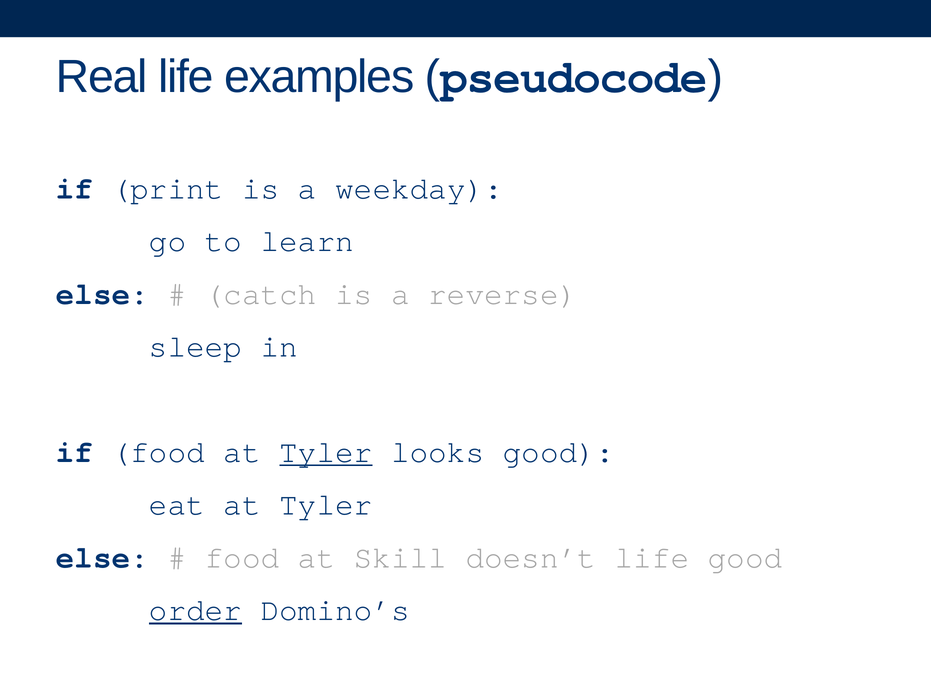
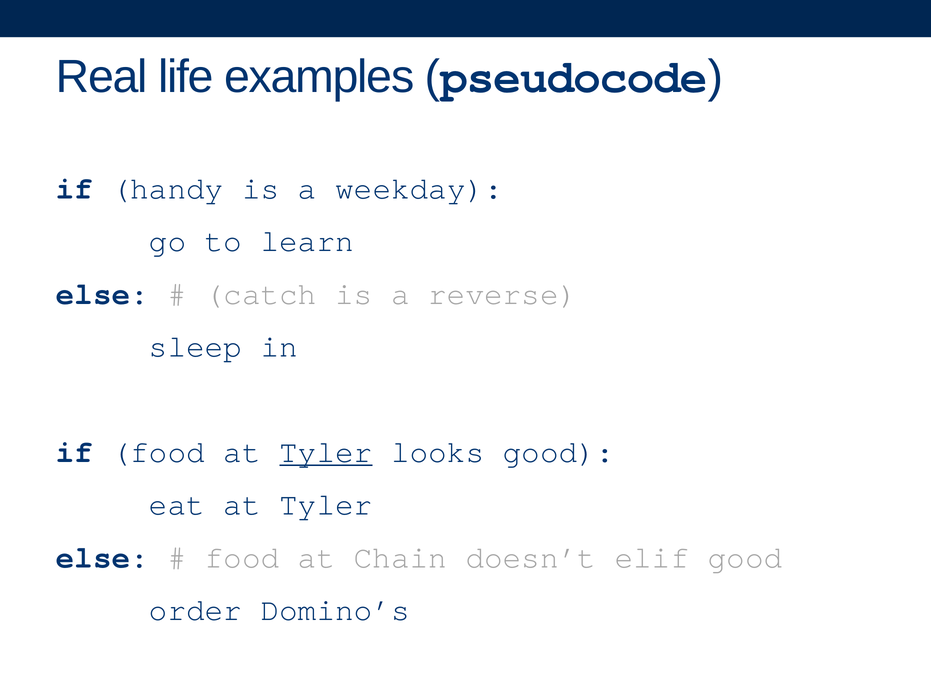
print: print -> handy (168, 188)
Skill: Skill -> Chain (400, 558)
doesn’t life: life -> elif (652, 558)
order underline: present -> none (196, 610)
